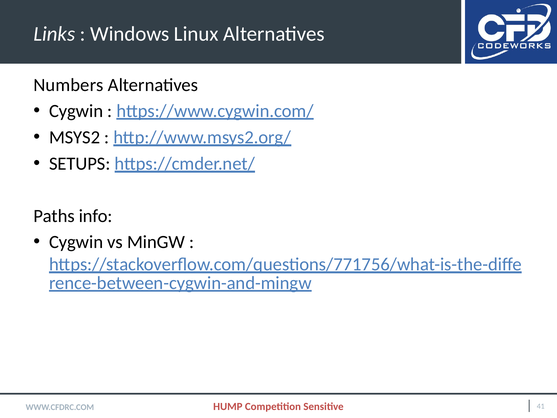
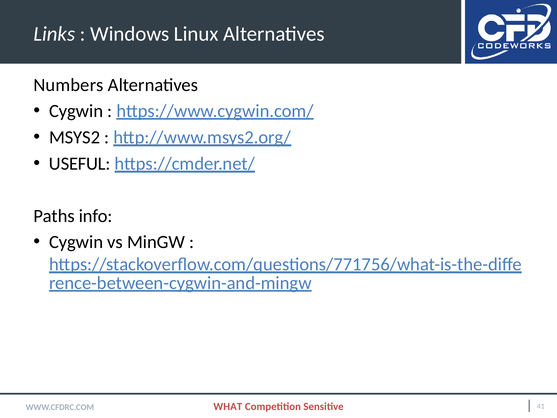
SETUPS: SETUPS -> USEFUL (80, 164)
HUMP: HUMP -> WHAT (228, 406)
